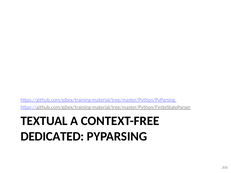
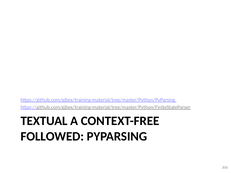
DEDICATED: DEDICATED -> FOLLOWED (52, 136)
